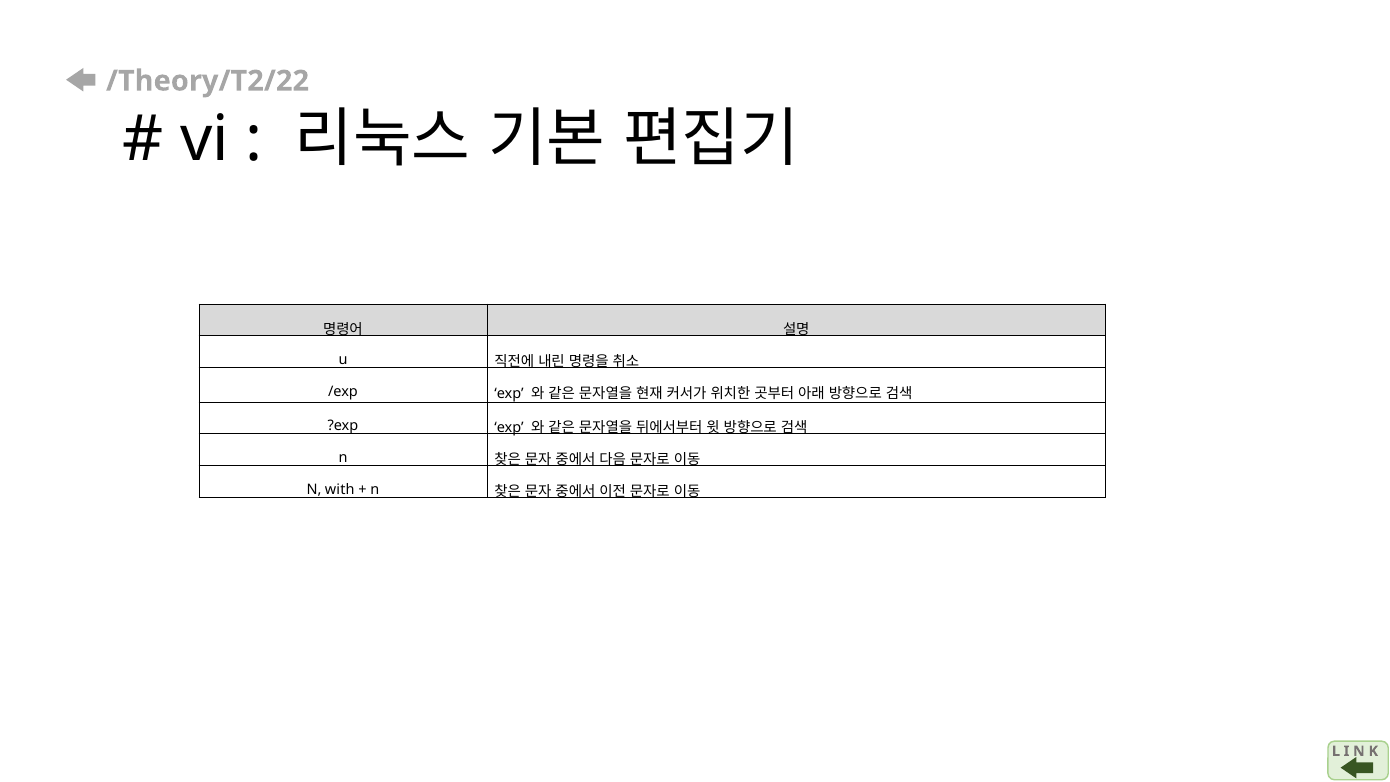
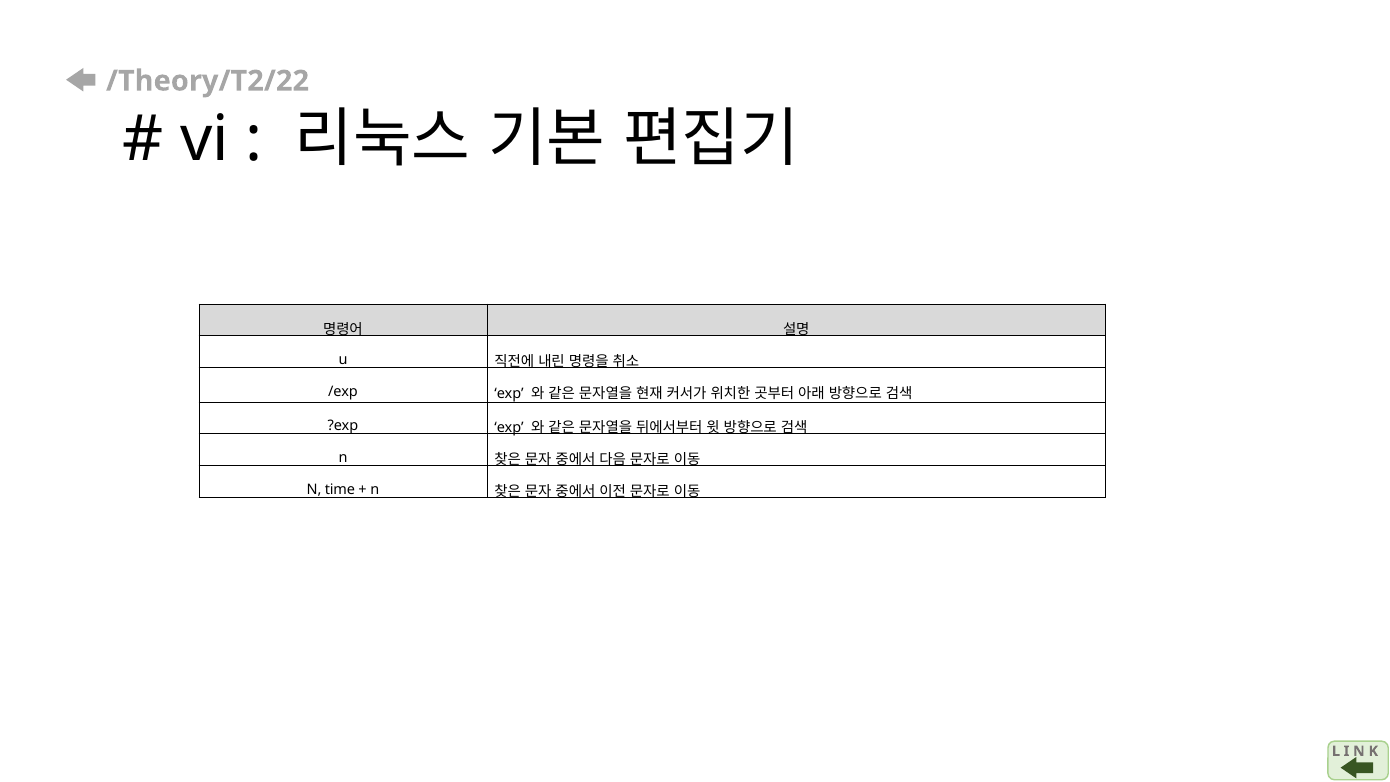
with: with -> time (340, 490)
